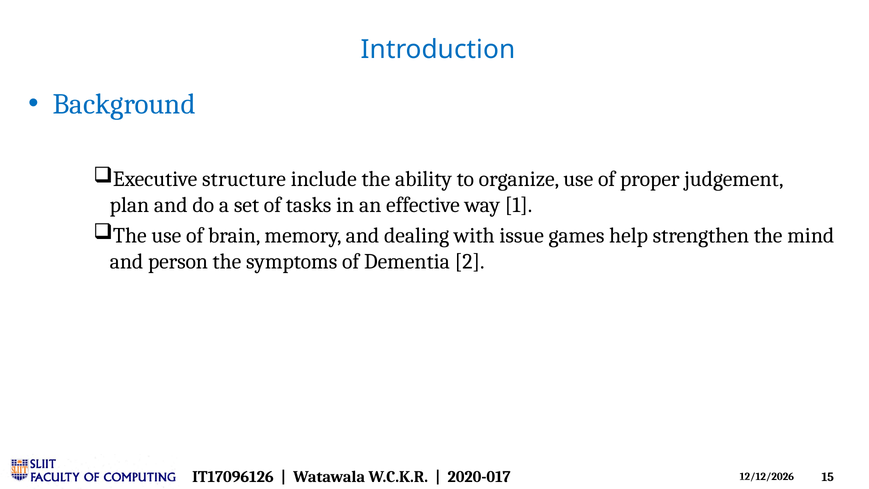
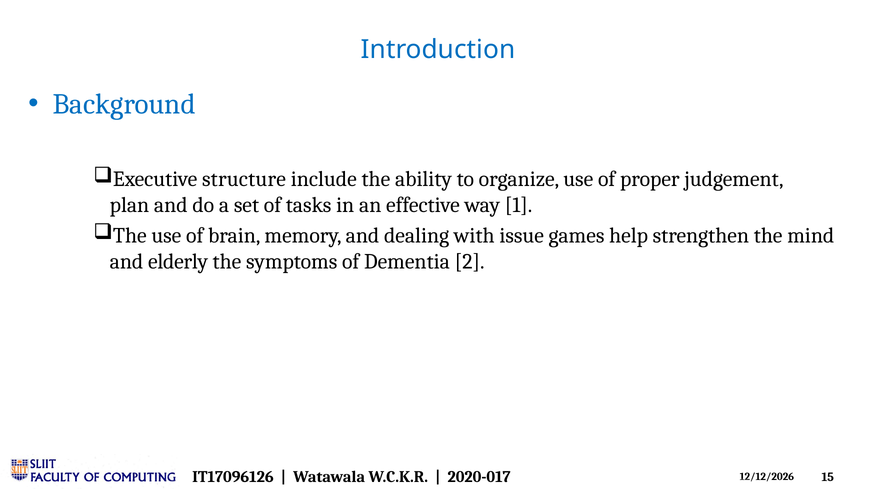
person: person -> elderly (178, 262)
